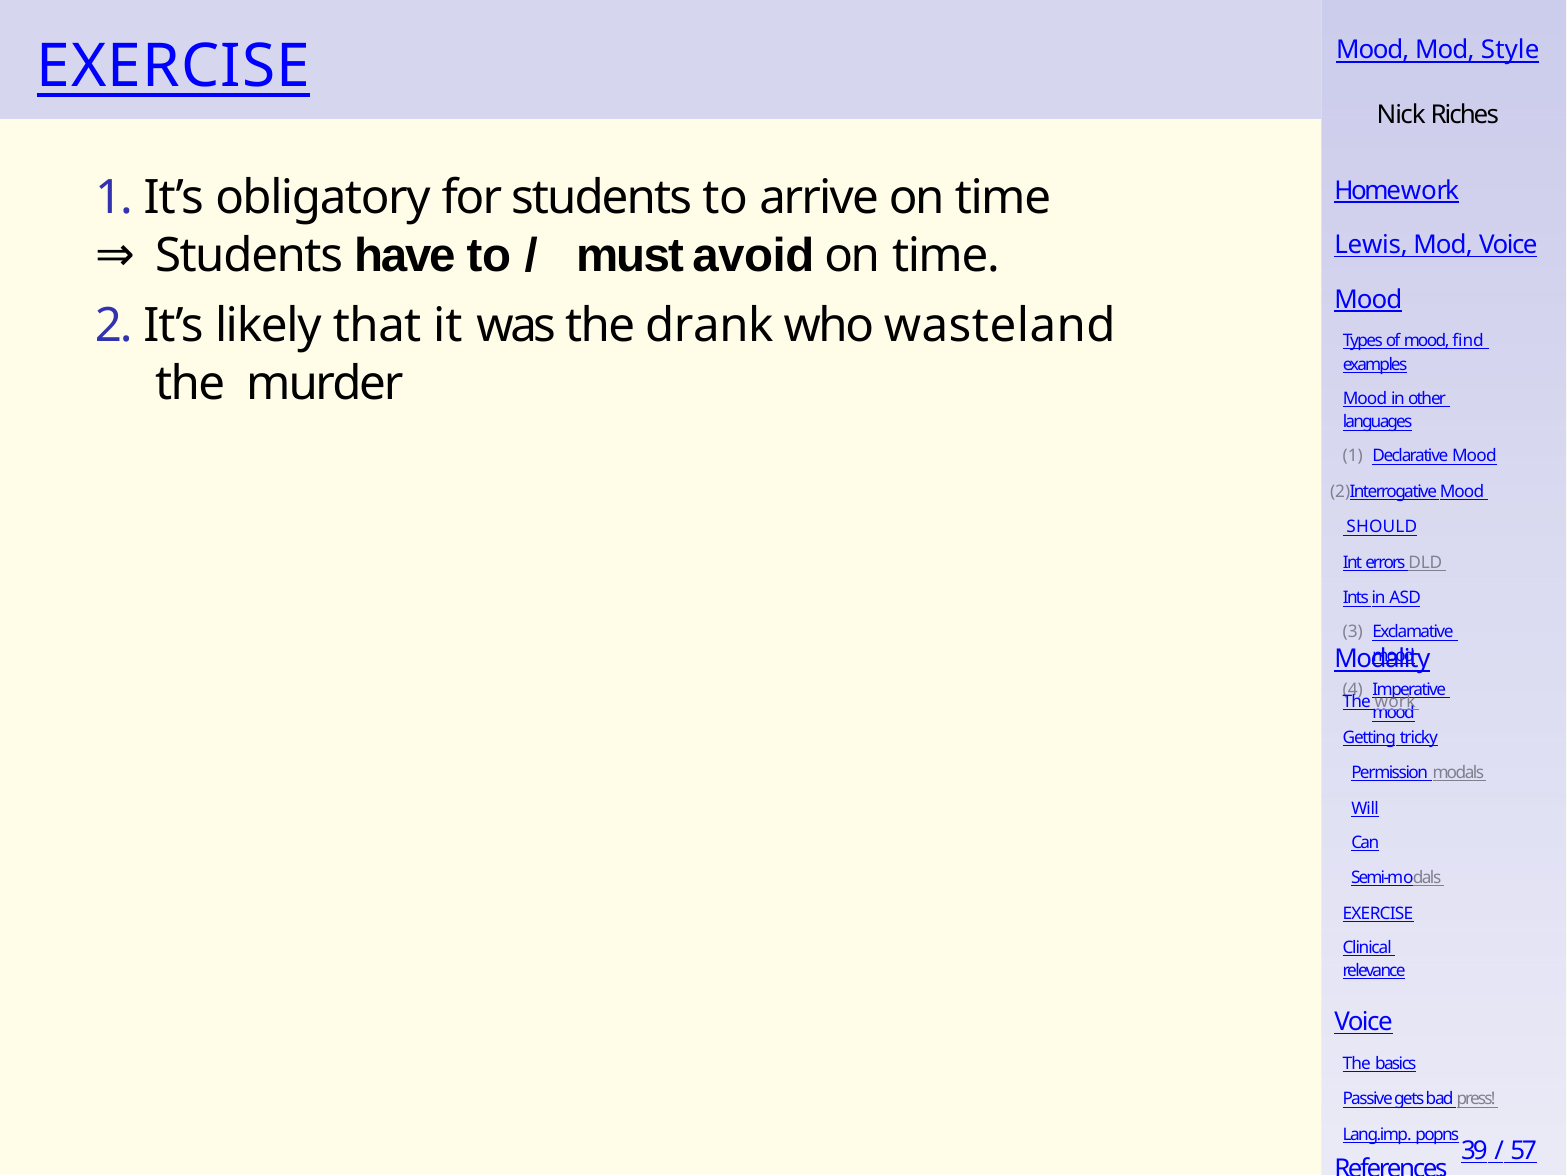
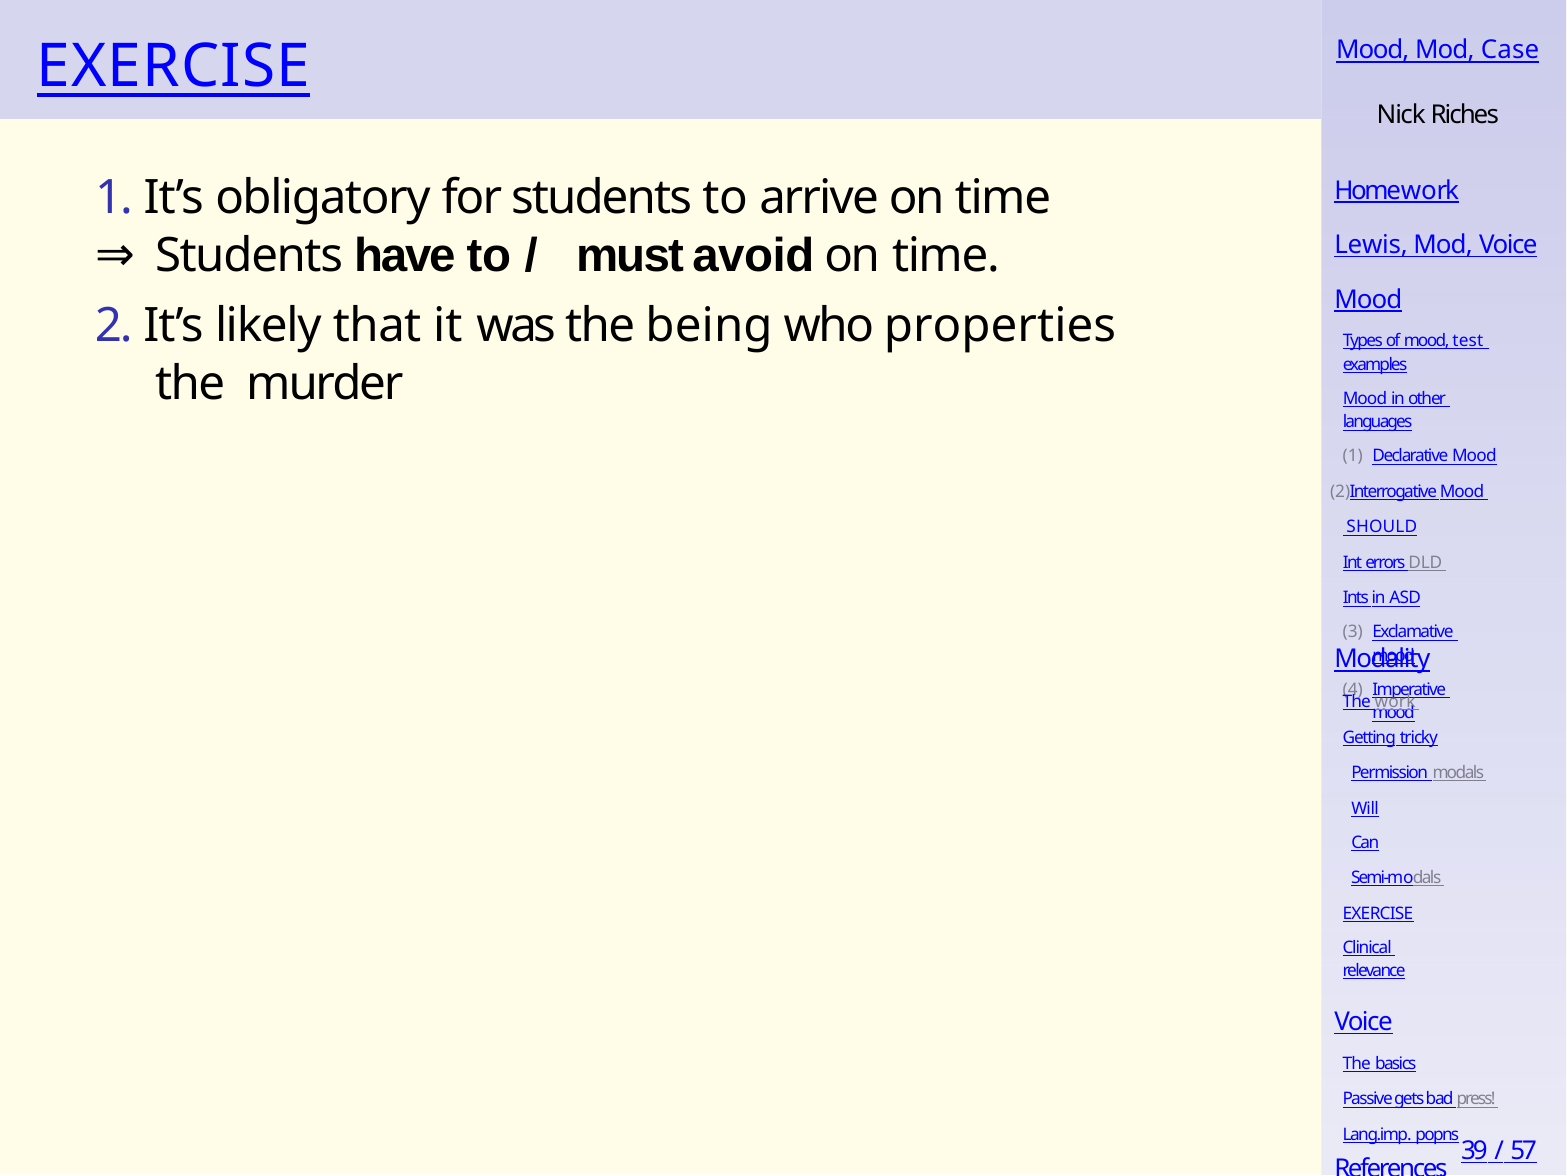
Style: Style -> Case (1510, 50)
drank: drank -> being (709, 326)
wasteland: wasteland -> properties (1000, 326)
find: find -> test (1468, 341)
